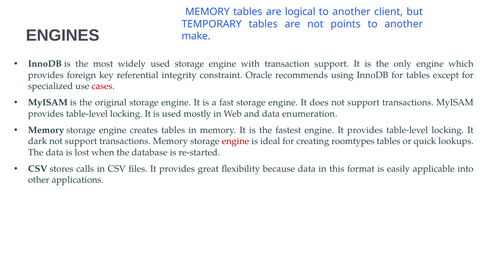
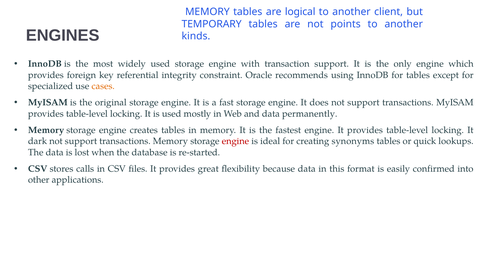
make: make -> kinds (196, 36)
cases colour: red -> orange (103, 86)
enumeration: enumeration -> permanently (310, 114)
roomtypes: roomtypes -> synonyms (353, 141)
applicable: applicable -> confirmed (434, 169)
